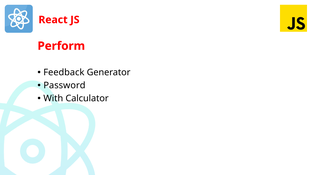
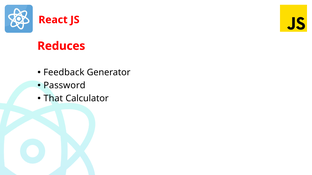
Perform: Perform -> Reduces (61, 46)
With: With -> That (53, 99)
